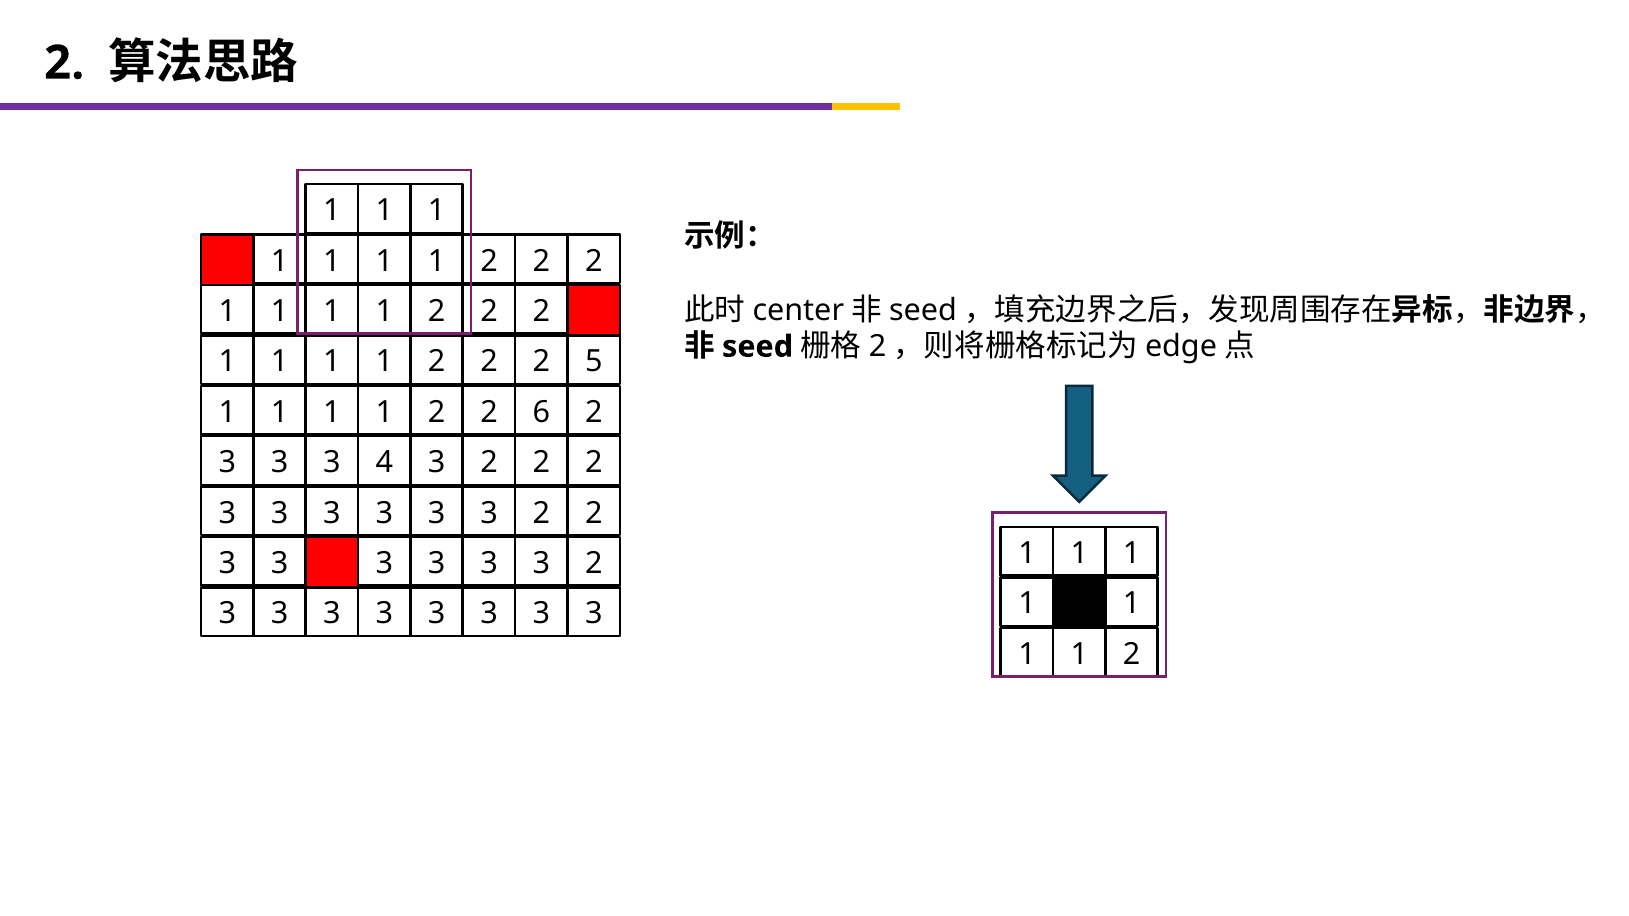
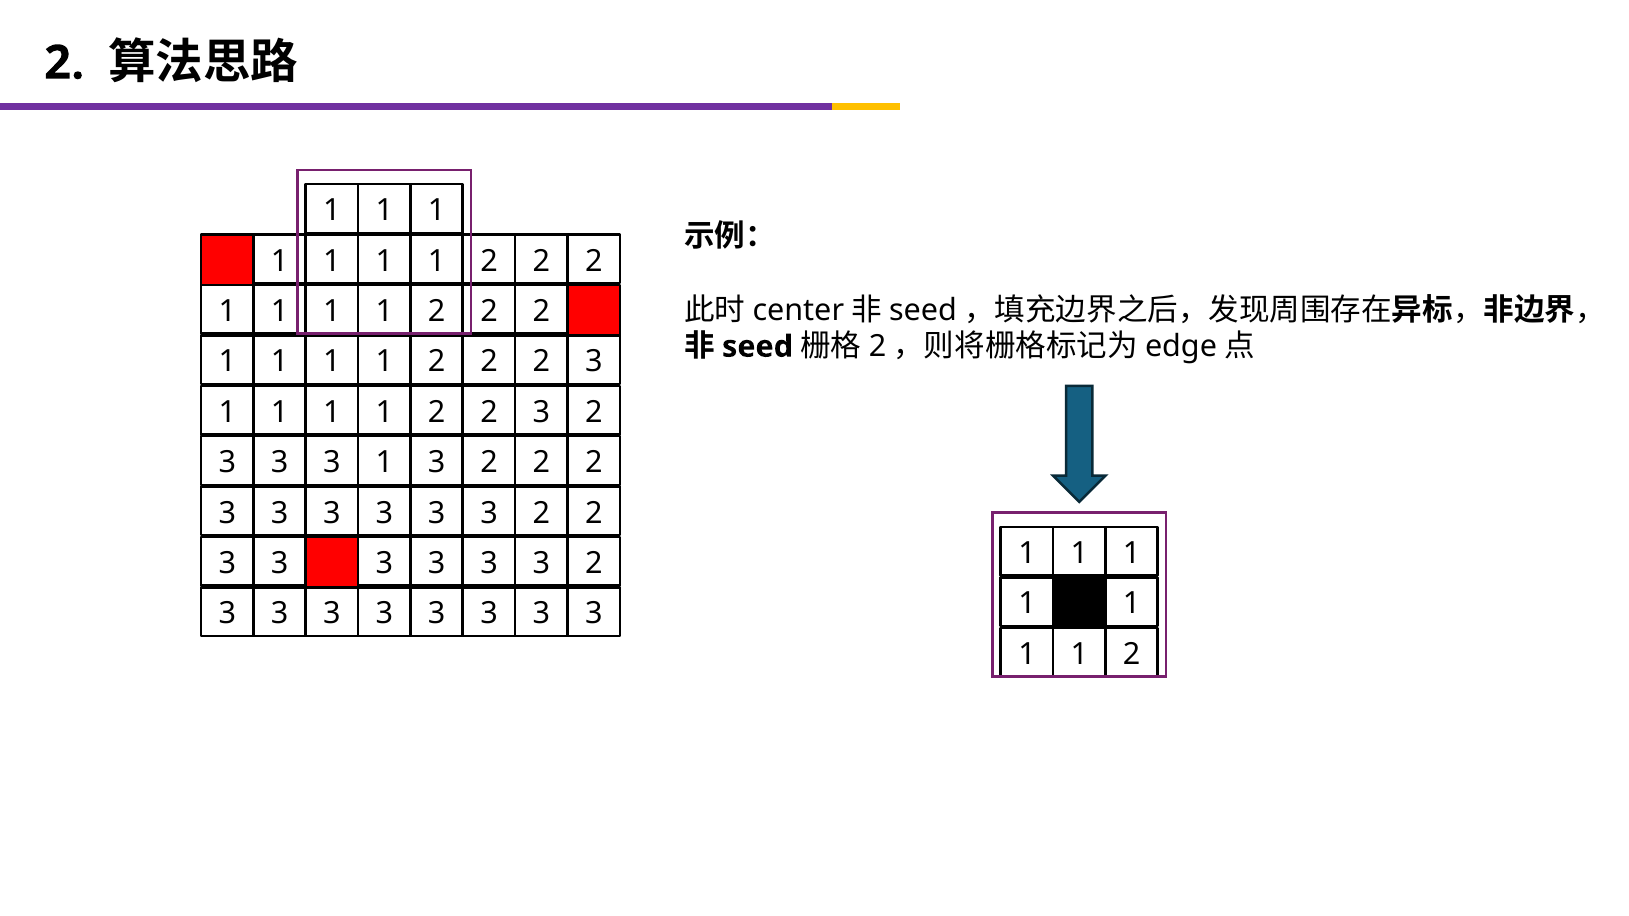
5: 5 -> 3 (594, 362)
1 2 2 6: 6 -> 3 (541, 412)
3 3 4: 4 -> 1 (384, 463)
